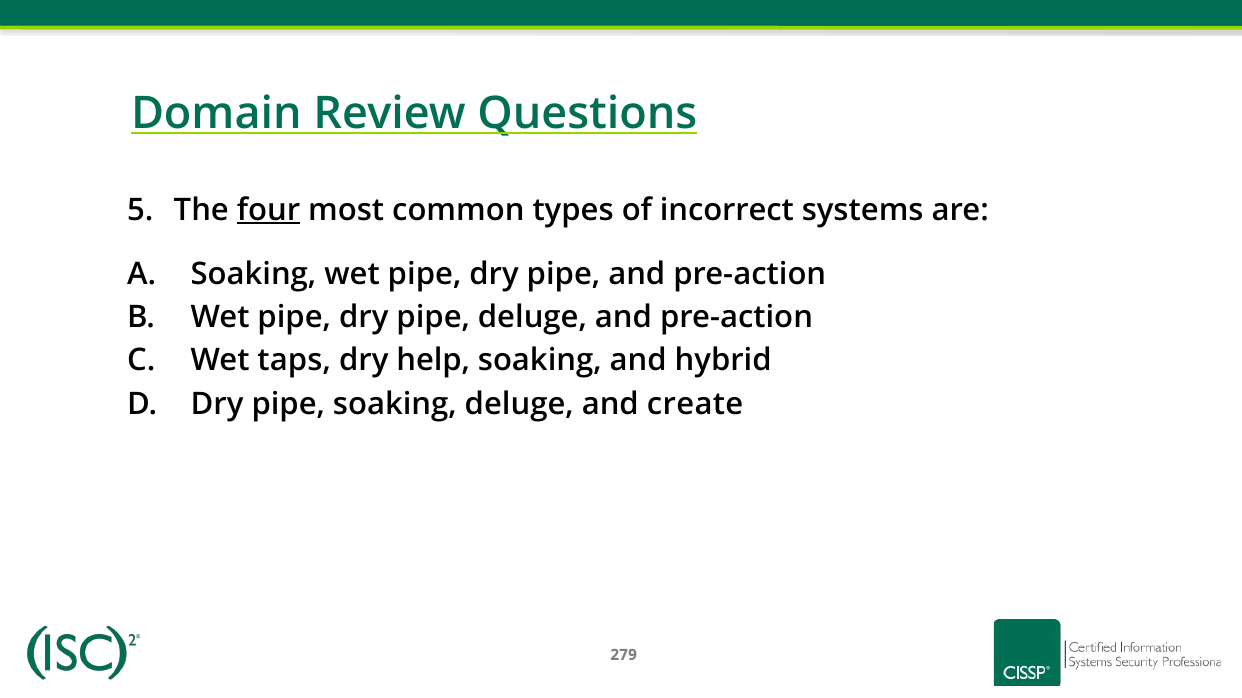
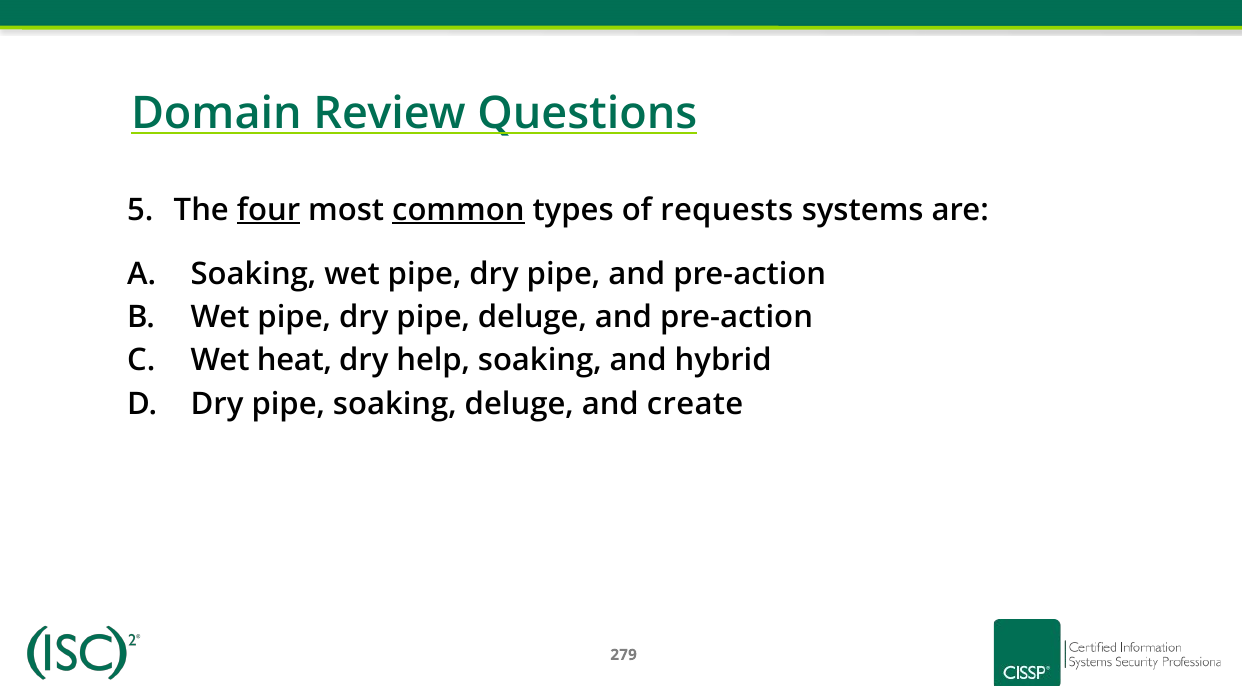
common underline: none -> present (458, 210)
incorrect: incorrect -> requests (727, 210)
taps: taps -> heat (294, 361)
